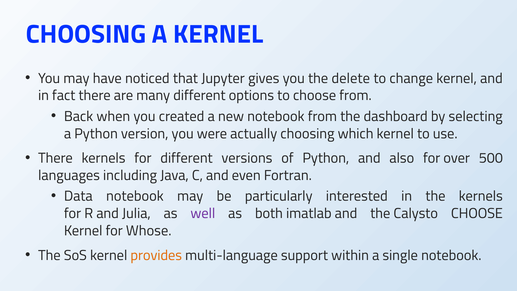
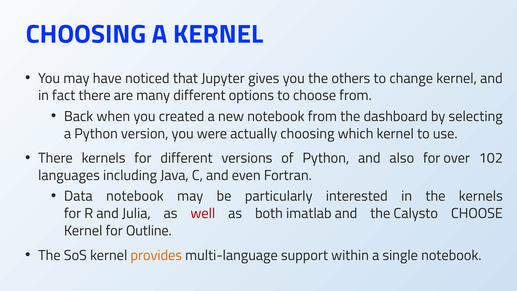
delete: delete -> others (351, 78)
500: 500 -> 102 (491, 158)
well colour: purple -> red (203, 213)
Whose: Whose -> Outline (149, 231)
